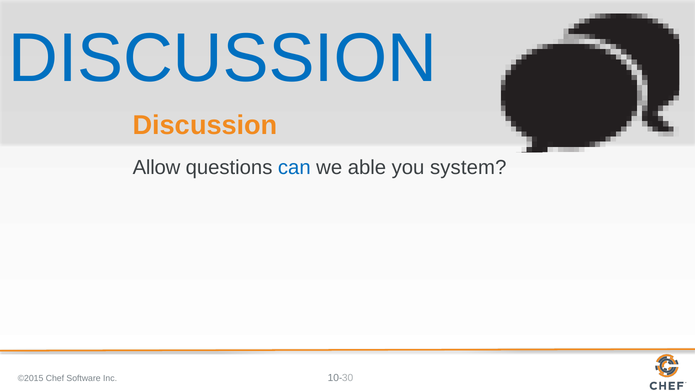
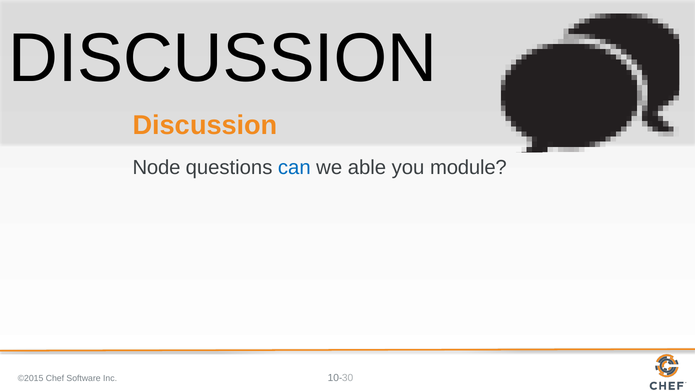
DISCUSSION colour: blue -> black (223, 59)
Allow: Allow -> Node (156, 167)
system: system -> module (468, 167)
